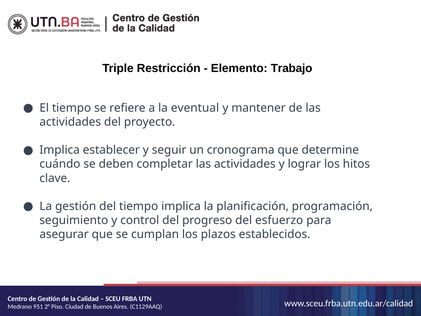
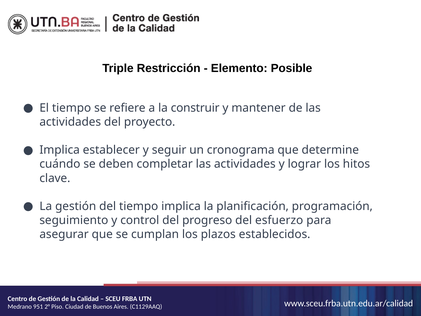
Trabajo: Trabajo -> Posible (292, 68)
eventual: eventual -> construir (195, 108)
